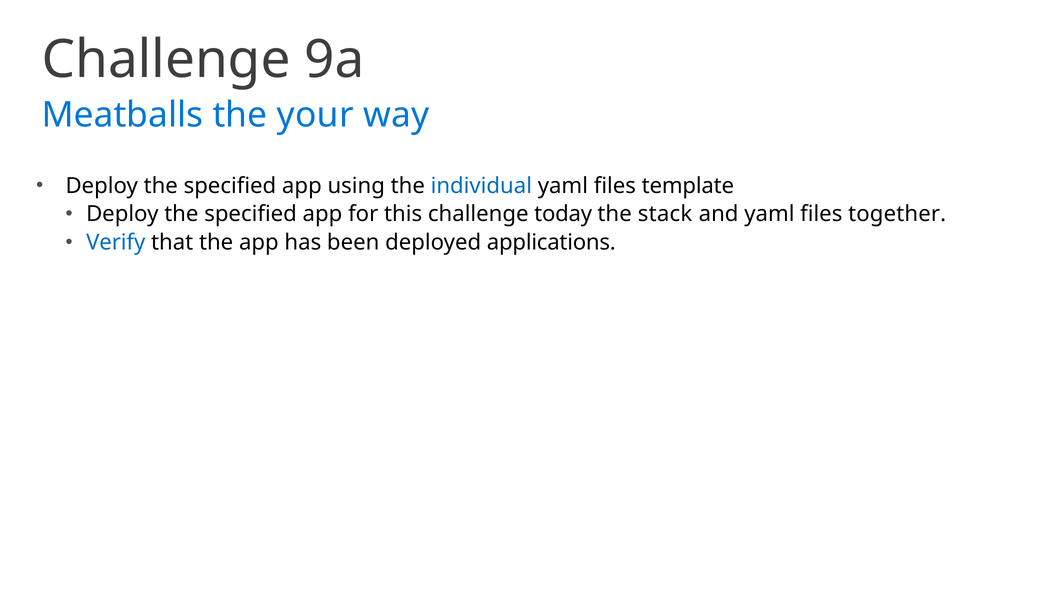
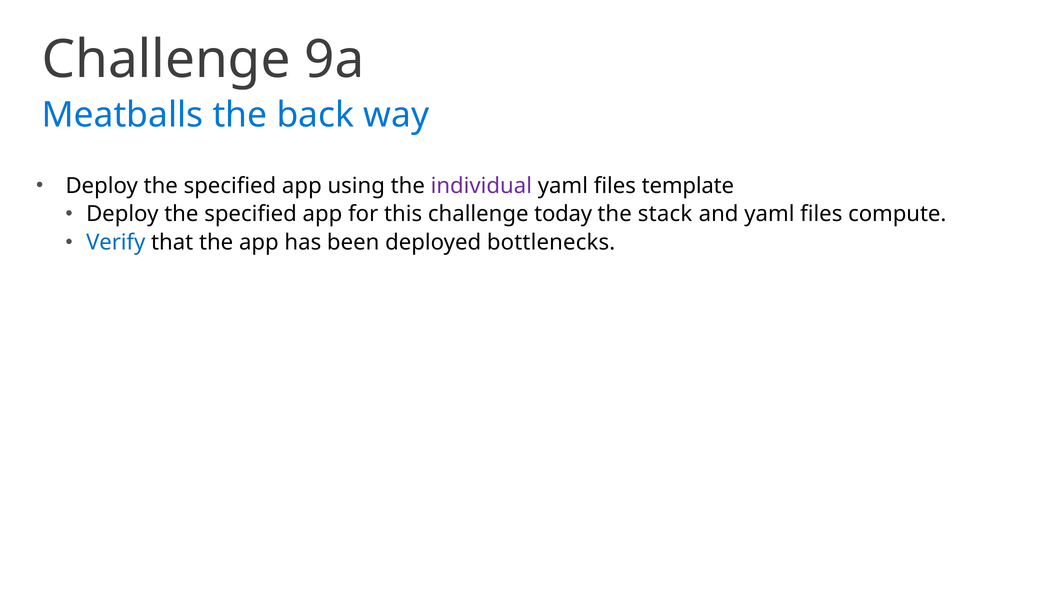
your: your -> back (315, 115)
individual colour: blue -> purple (481, 186)
together: together -> compute (897, 214)
applications: applications -> bottlenecks (551, 242)
